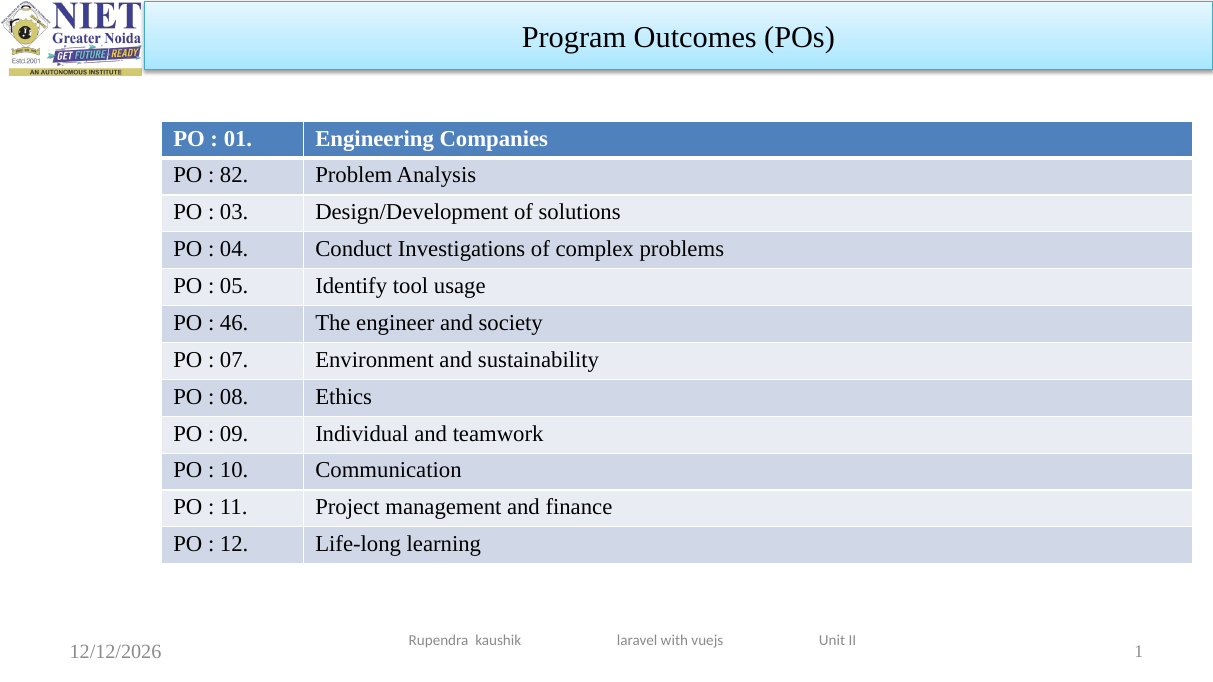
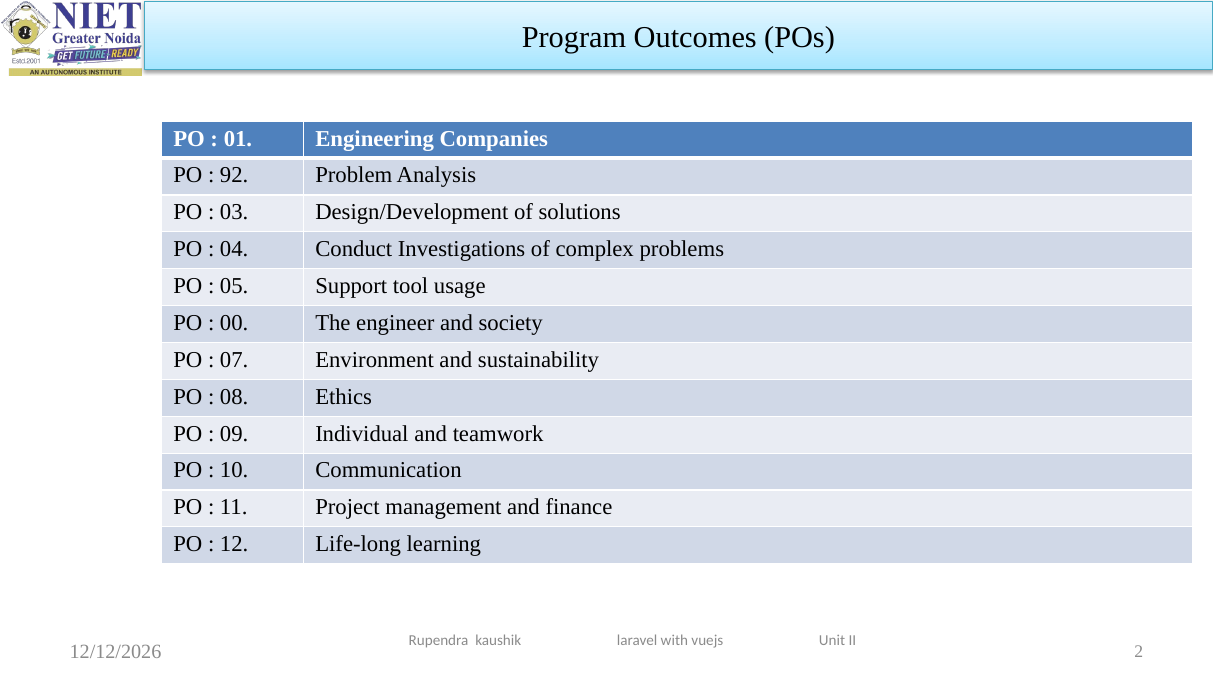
82: 82 -> 92 (234, 176)
Identify: Identify -> Support (351, 286)
46: 46 -> 00 (234, 323)
1: 1 -> 2 (1139, 652)
